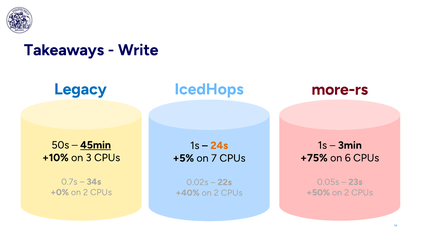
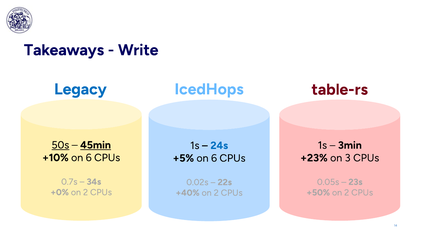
more-rs: more-rs -> table-rs (340, 89)
50s underline: none -> present (60, 145)
24s colour: orange -> blue (219, 145)
+10% on 3: 3 -> 6 (89, 158)
+75%: +75% -> +23% (314, 158)
6: 6 -> 3 (348, 158)
+5% on 7: 7 -> 6 (214, 158)
